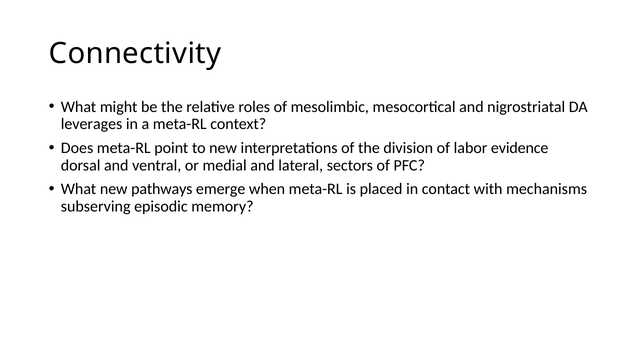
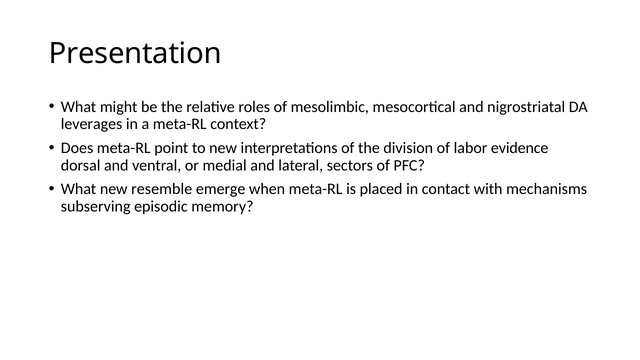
Connectivity: Connectivity -> Presentation (135, 54)
pathways: pathways -> resemble (162, 189)
